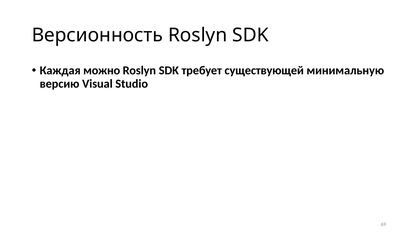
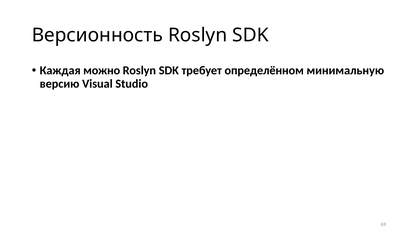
существующей: существующей -> определённом (264, 71)
